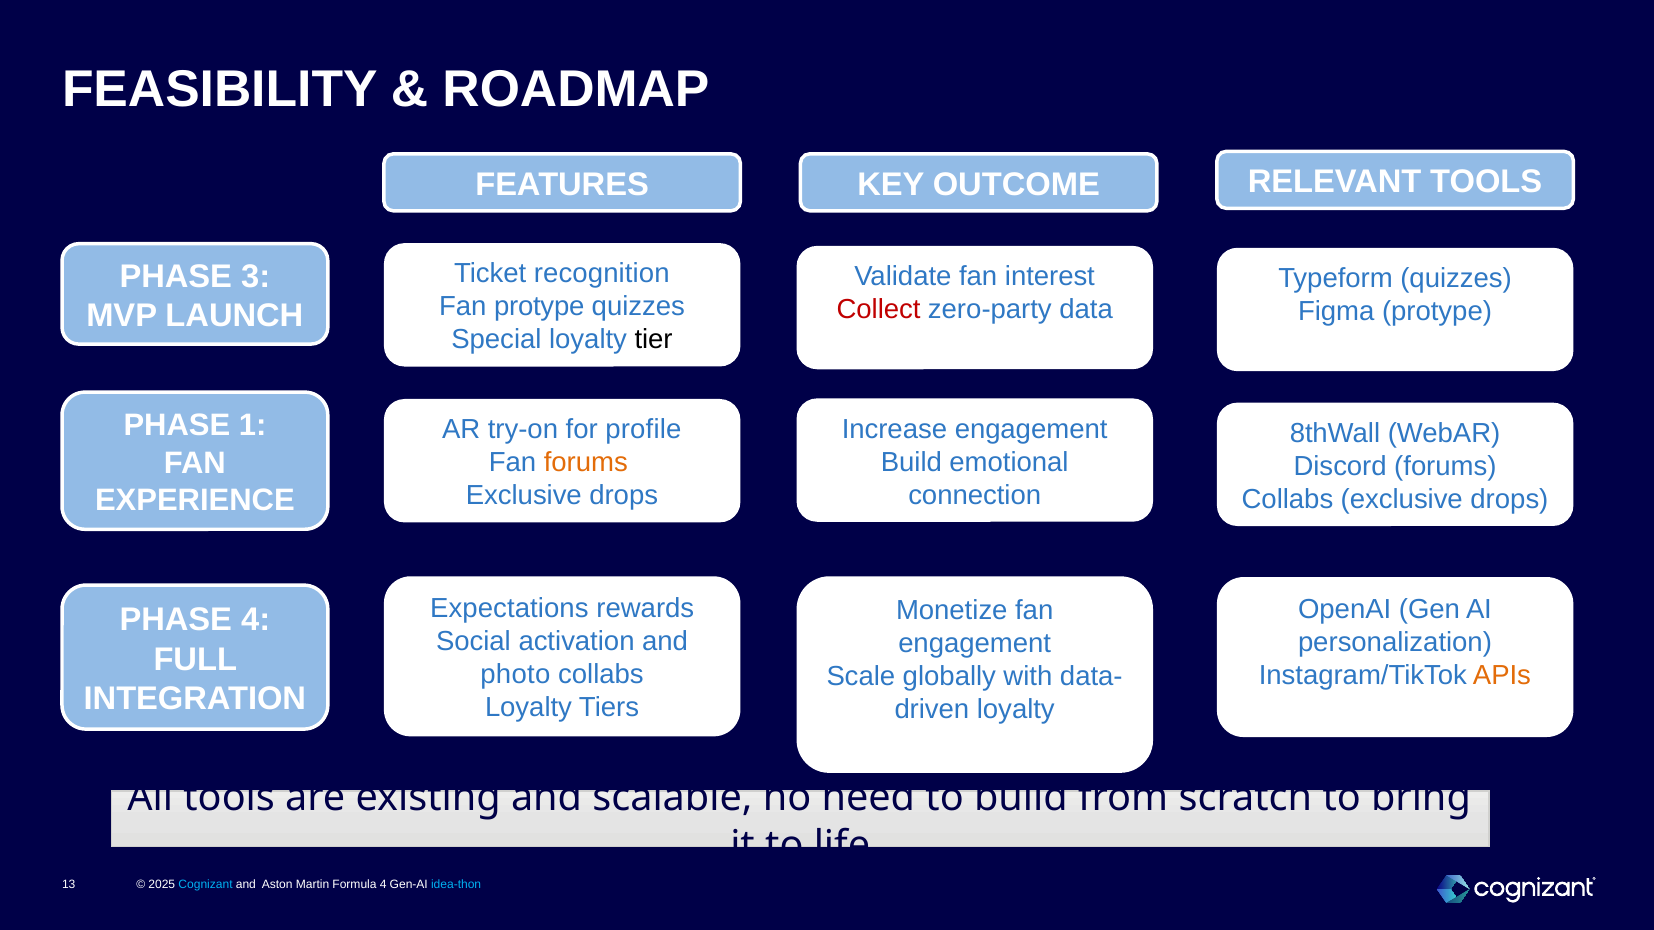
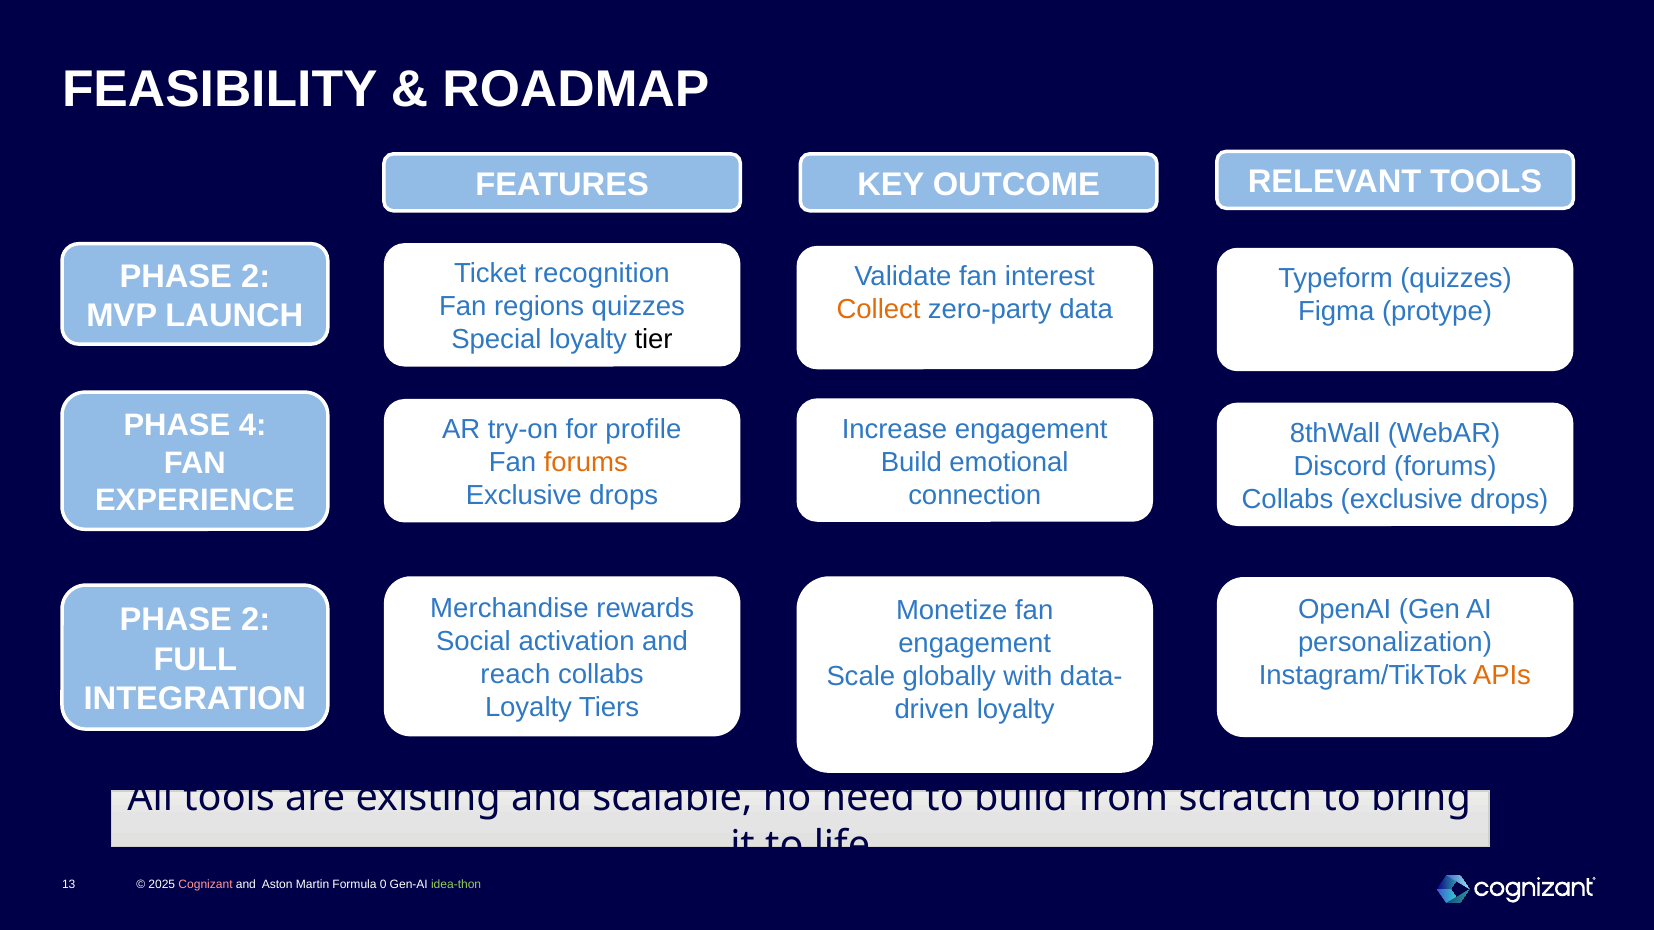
3: 3 -> 2 (256, 277)
Fan protype: protype -> regions (539, 307)
Collect colour: red -> orange (879, 310)
1: 1 -> 4 (253, 426)
Expectations: Expectations -> Merchandise (509, 609)
4: 4 -> 2 (256, 620)
photo: photo -> reach (515, 675)
Cognizant colour: light blue -> pink (206, 885)
Formula 4: 4 -> 0 (383, 885)
idea-thon colour: light blue -> light green (456, 885)
